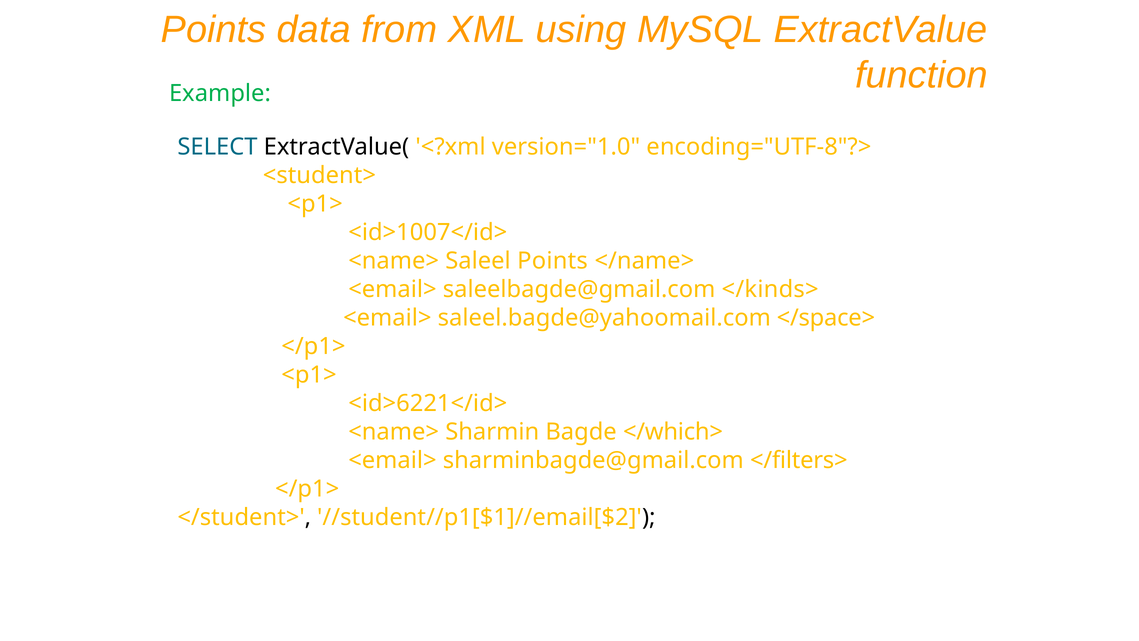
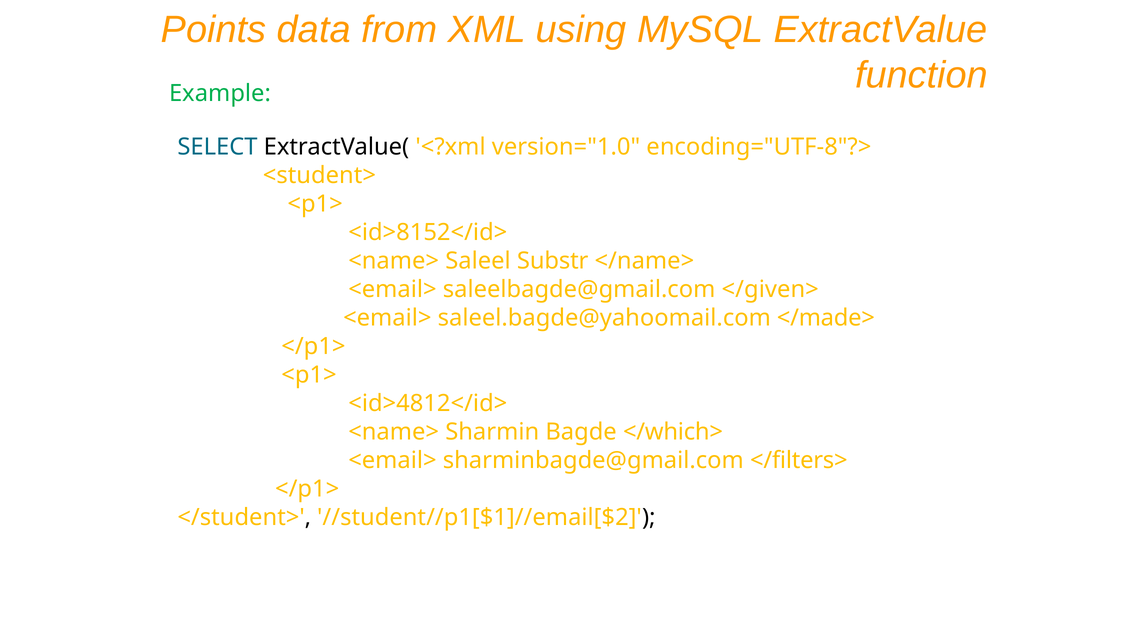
<id>1007</id>: <id>1007</id> -> <id>8152</id> (428, 232)
Saleel Points: Points -> Substr (553, 261)
</kinds>: </kinds> -> </given> (770, 289)
</space>: </space> -> </made> (826, 318)
<id>6221</id>: <id>6221</id> -> <id>4812</id> (428, 403)
